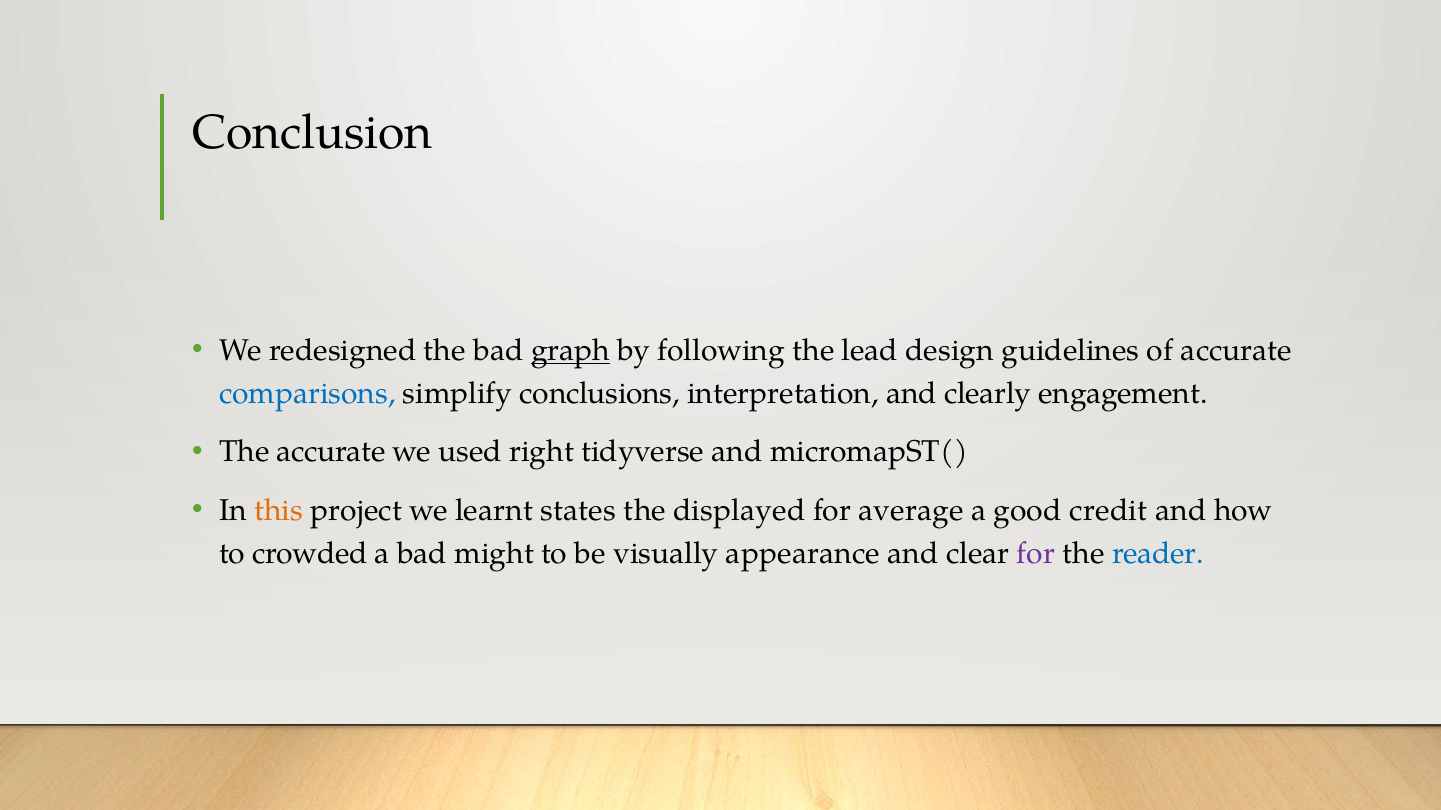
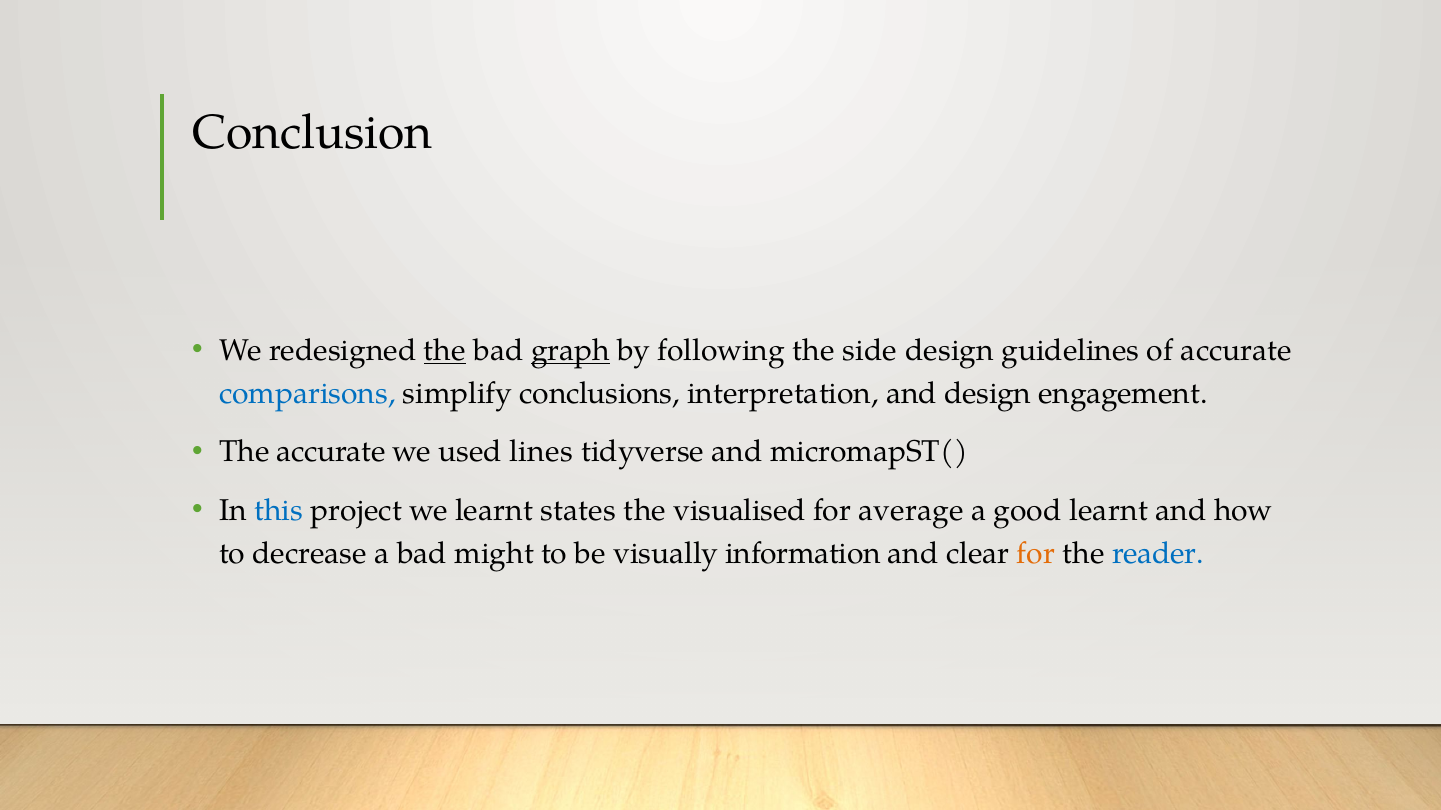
the underline: none -> present (445, 351)
lead: lead -> side (870, 351)
and clearly: clearly -> design (988, 394)
right: right -> lines (542, 452)
this colour: orange -> blue (279, 511)
displayed: displayed -> visualised (740, 511)
good credit: credit -> learnt (1109, 511)
crowded: crowded -> decrease (310, 554)
appearance: appearance -> information (803, 554)
for colour: purple -> orange (1036, 554)
